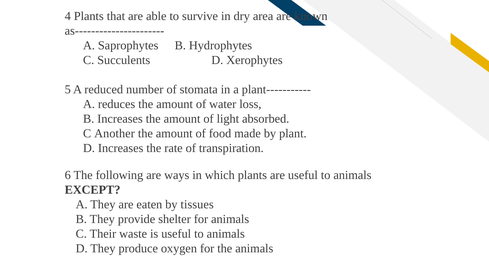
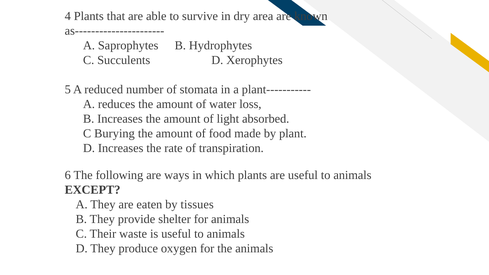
Another: Another -> Burying (115, 133)
